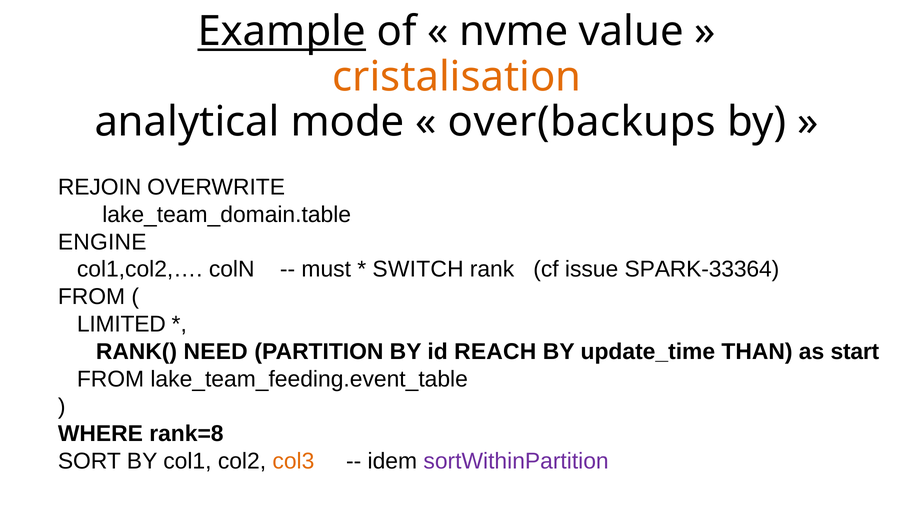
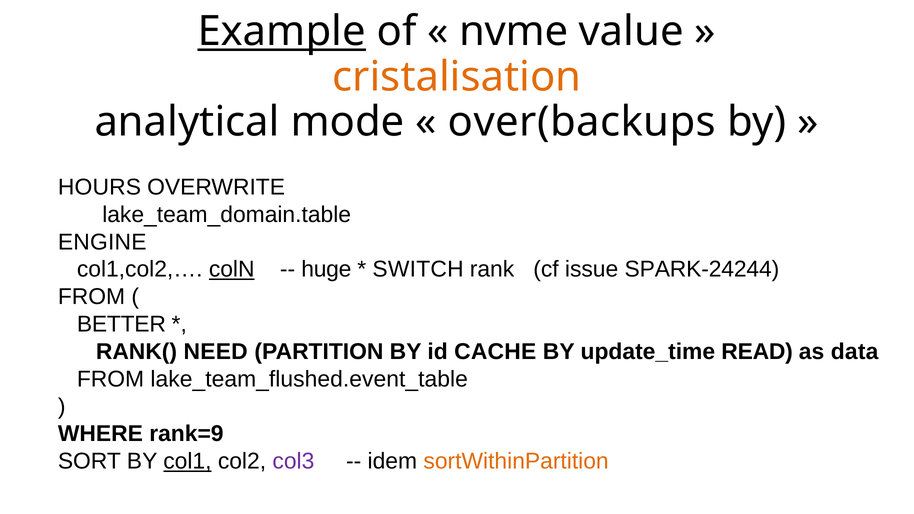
REJOIN: REJOIN -> HOURS (99, 187)
colN underline: none -> present (232, 270)
must: must -> huge (326, 270)
SPARK-33364: SPARK-33364 -> SPARK-24244 (702, 270)
LIMITED: LIMITED -> BETTER (121, 324)
REACH: REACH -> CACHE (495, 352)
THAN: THAN -> READ (757, 352)
start: start -> data (855, 352)
lake_team_feeding.event_table: lake_team_feeding.event_table -> lake_team_flushed.event_table (309, 379)
rank=8: rank=8 -> rank=9 (186, 434)
col1 underline: none -> present (187, 461)
col3 colour: orange -> purple (293, 461)
sortWithinPartition colour: purple -> orange (516, 461)
